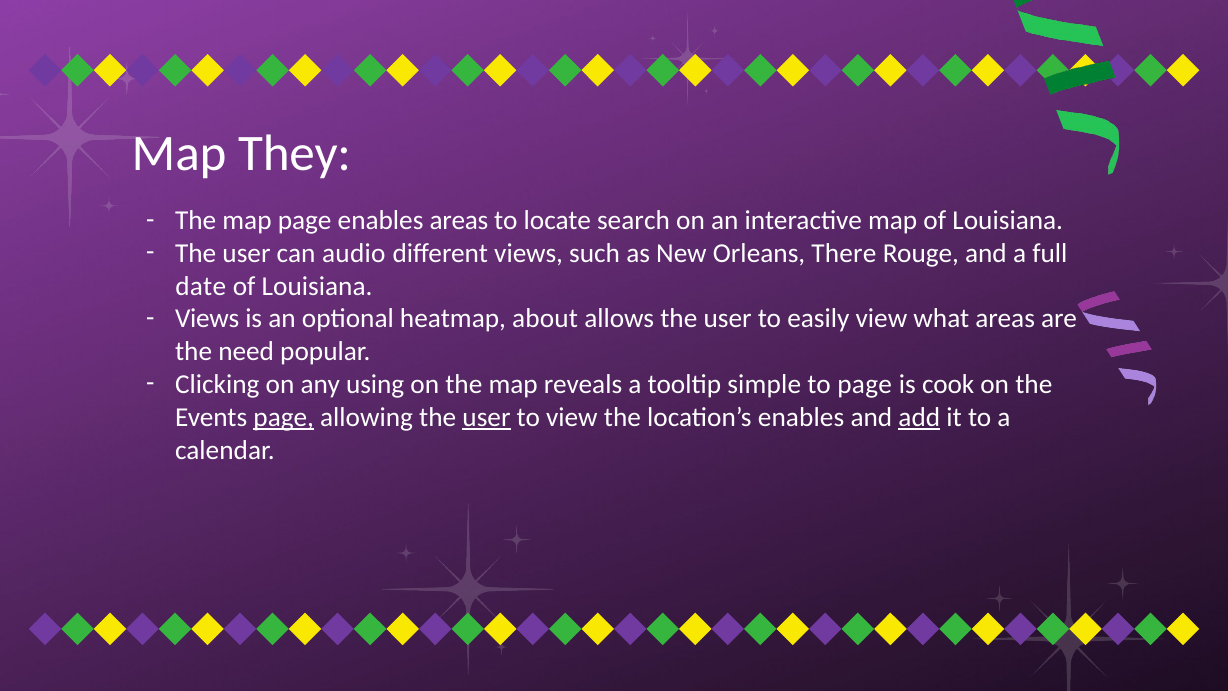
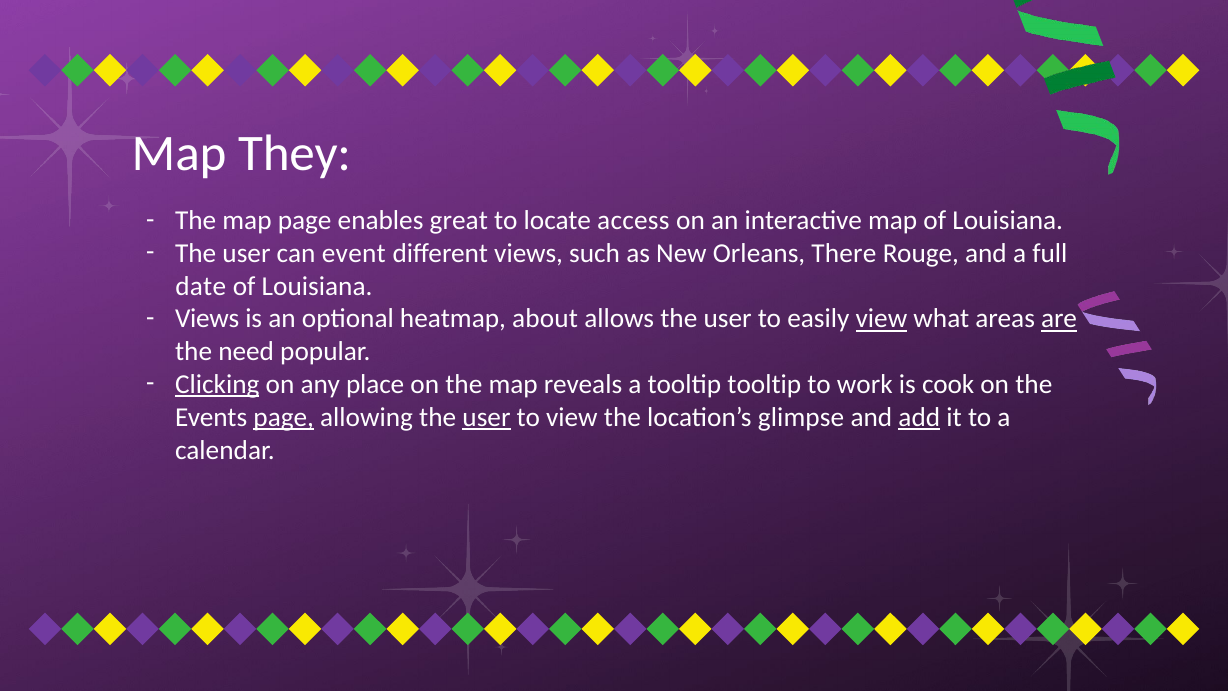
enables areas: areas -> great (459, 221)
search: search -> access (633, 221)
audio: audio -> event (354, 253)
view underline: none -> present (881, 319)
are underline: none -> present (1059, 319)
Clicking underline: none -> present (217, 384)
using: using -> place (375, 384)
tooltip simple: simple -> tooltip (764, 384)
to page: page -> work (865, 384)
location’s enables: enables -> glimpse (801, 417)
